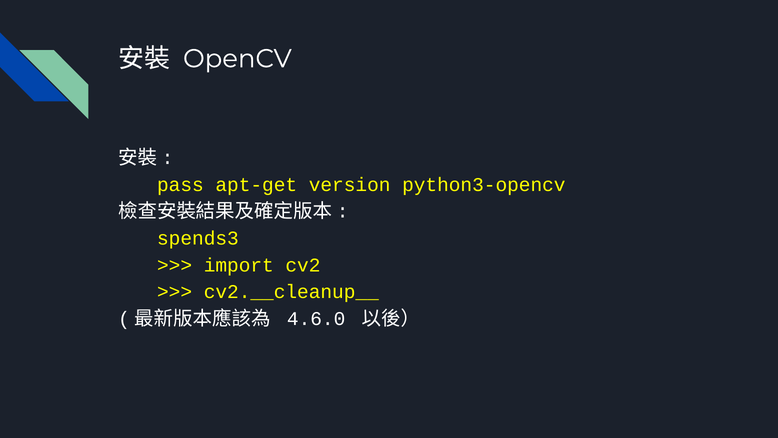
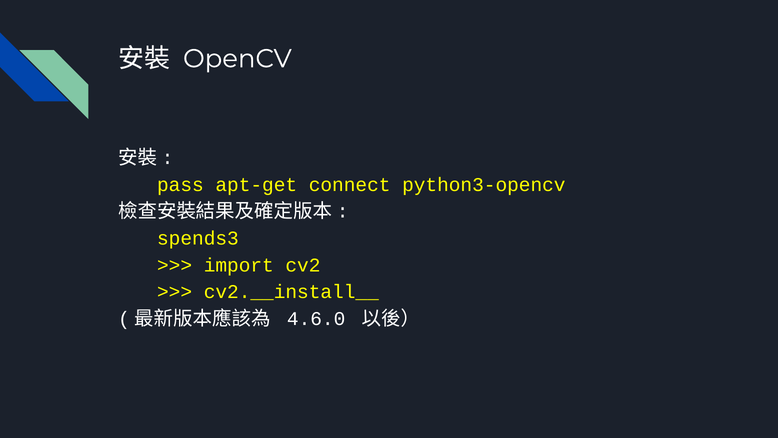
version: version -> connect (350, 184)
cv2.__cleanup__: cv2.__cleanup__ -> cv2.__install__ (291, 292)
